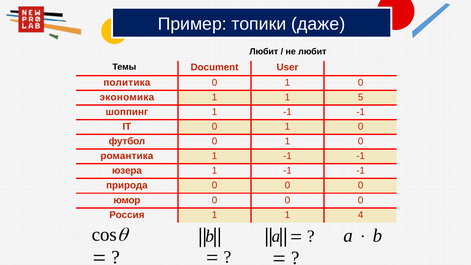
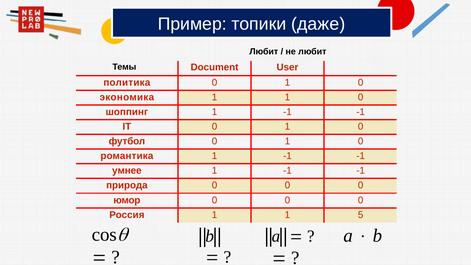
1 1 5: 5 -> 0 (361, 97)
юзера: юзера -> умнее (127, 171)
4: 4 -> 5 (361, 215)
